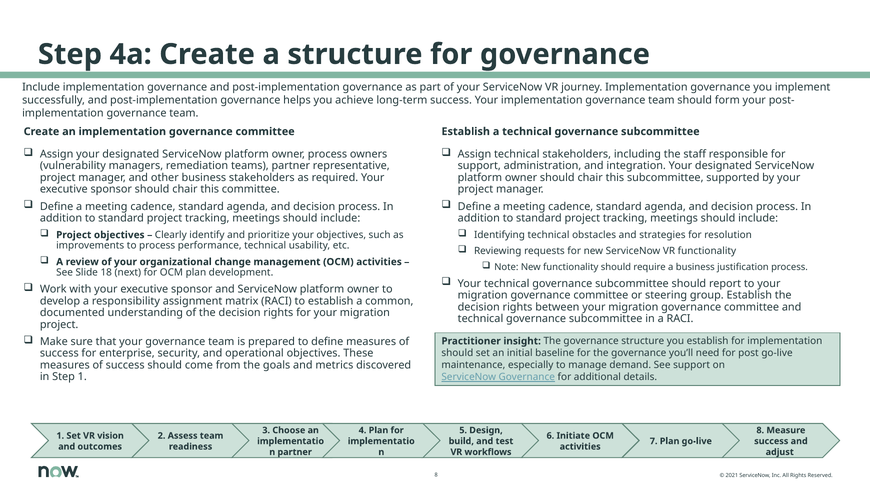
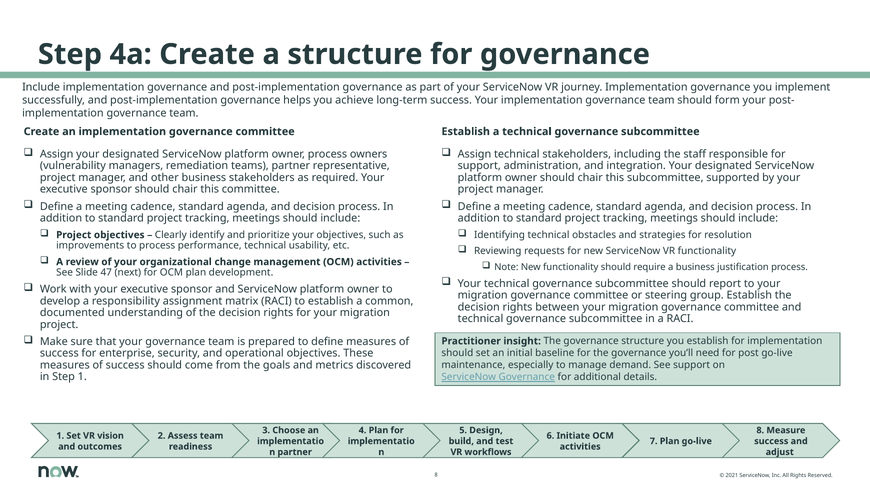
18: 18 -> 47 (106, 273)
